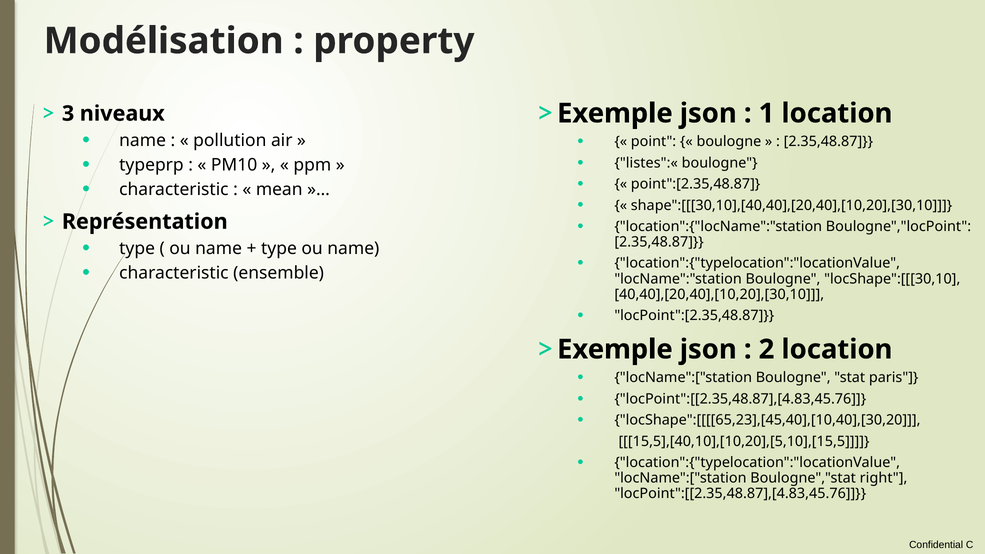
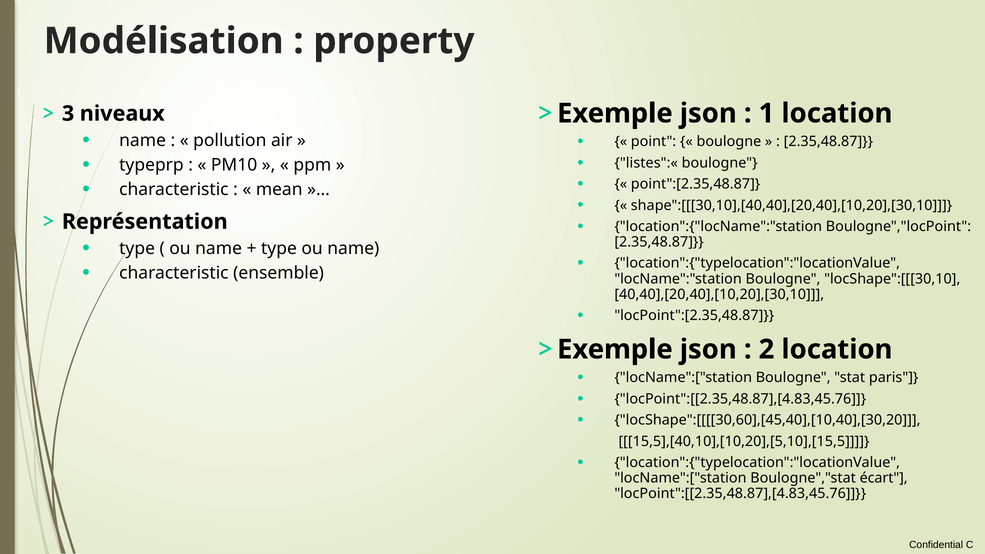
locShape":[[[[65,23],[45,40],[10,40],[30,20: locShape":[[[[65,23],[45,40],[10,40],[30,20 -> locShape":[[[[30,60],[45,40],[10,40],[30,20 (767, 420)
right: right -> écart (884, 478)
